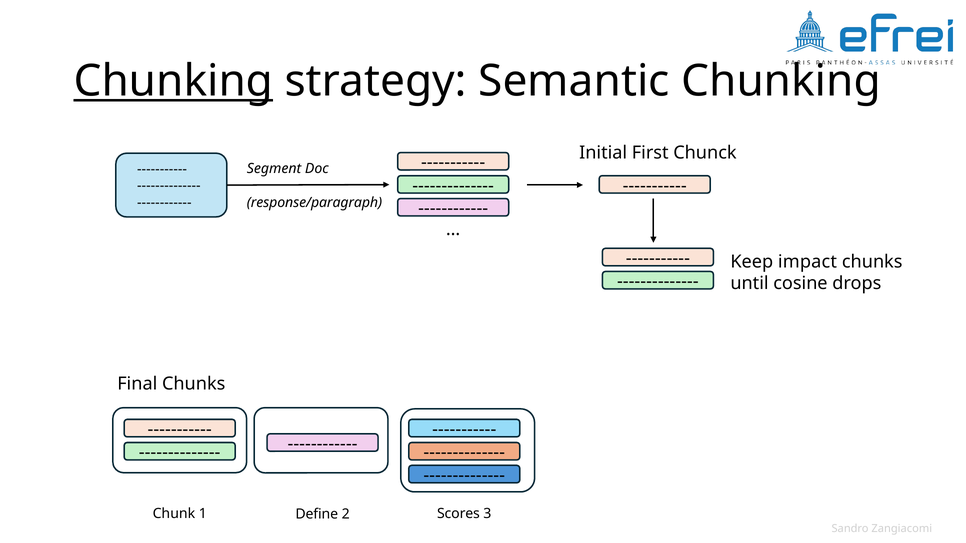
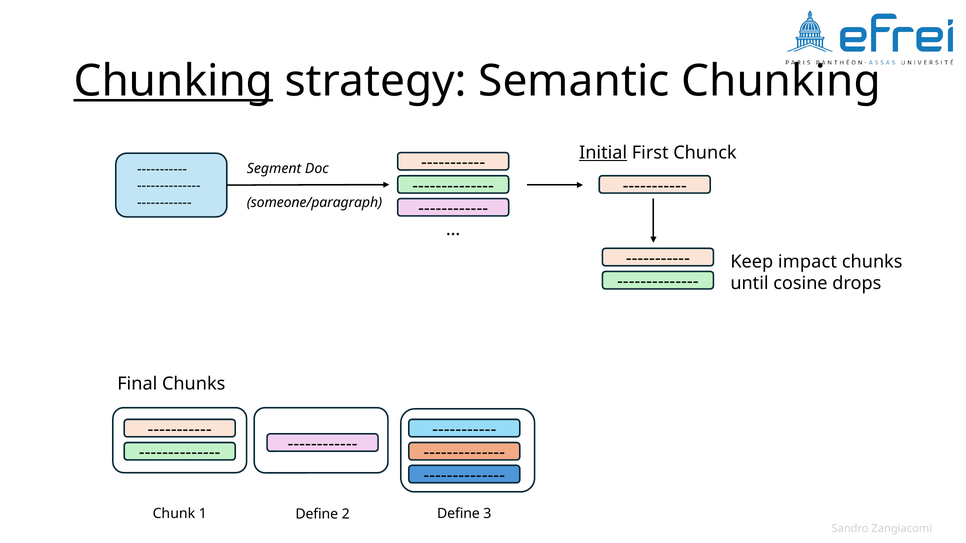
Initial underline: none -> present (603, 153)
response/paragraph: response/paragraph -> someone/paragraph (314, 203)
2 Scores: Scores -> Define (458, 514)
